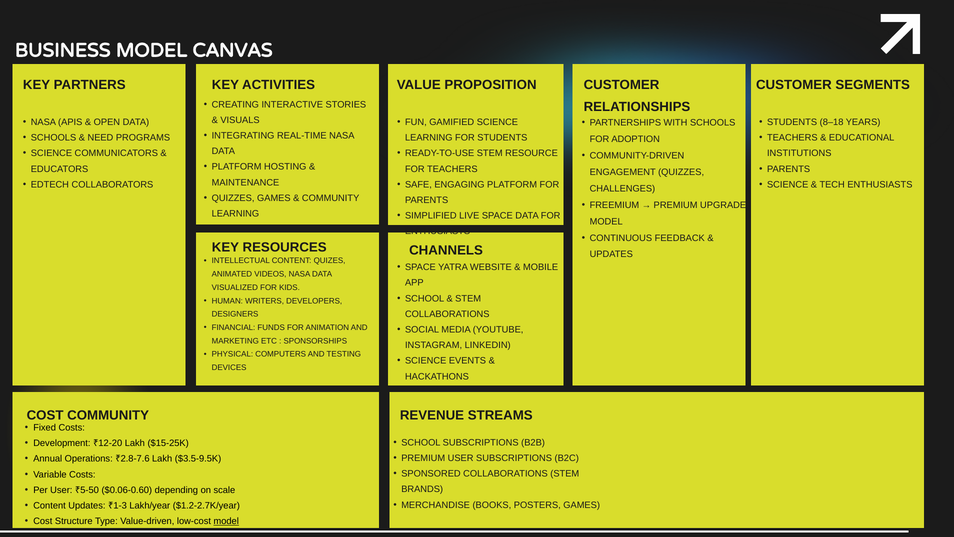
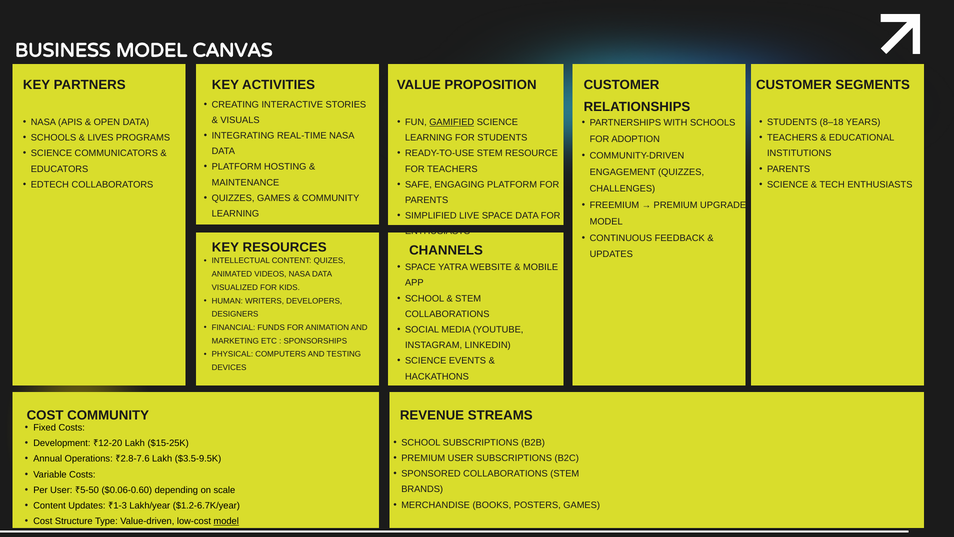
GAMIFIED underline: none -> present (452, 122)
NEED: NEED -> LIVES (100, 138)
$1.2-2.7K/year: $1.2-2.7K/year -> $1.2-6.7K/year (206, 505)
